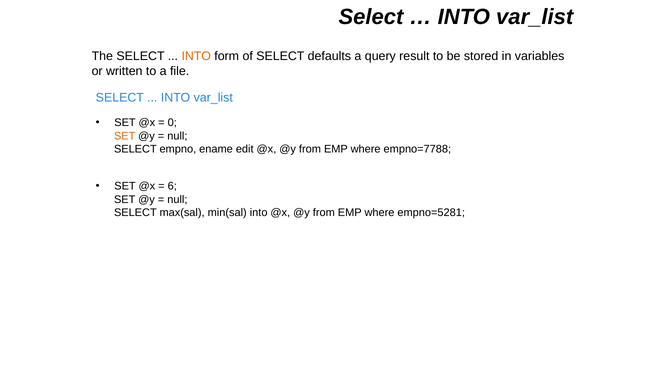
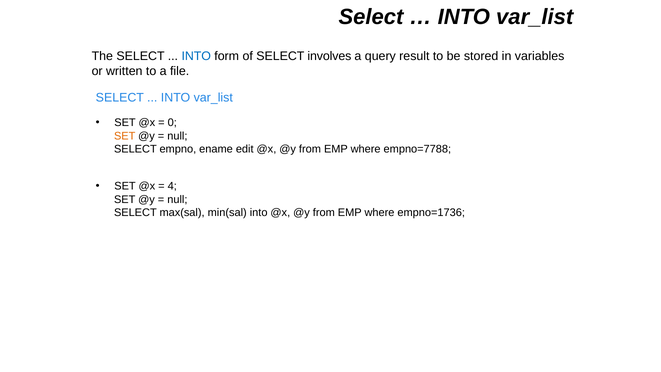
INTO colour: orange -> blue (196, 56)
defaults: defaults -> involves (329, 56)
6: 6 -> 4 (172, 186)
empno=5281: empno=5281 -> empno=1736 (431, 213)
